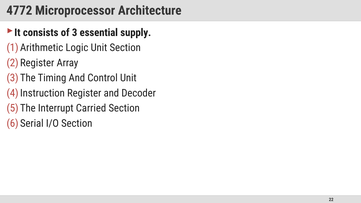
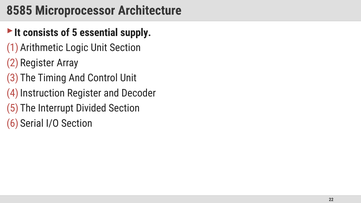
4772: 4772 -> 8585 (19, 10)
3: 3 -> 5 (75, 33)
Carried: Carried -> Divided (91, 108)
